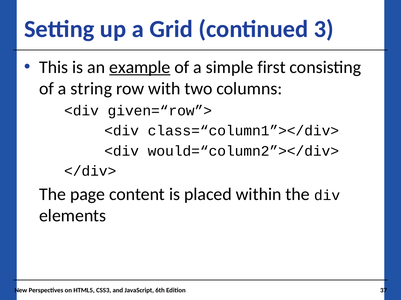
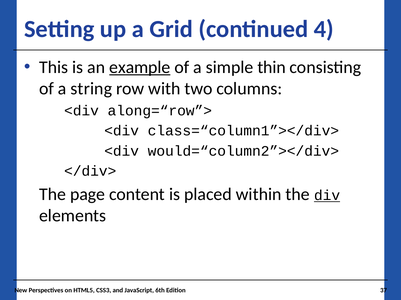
3: 3 -> 4 (324, 29)
first: first -> thin (272, 67)
given=“row”>: given=“row”> -> along=“row”> (160, 111)
div underline: none -> present (327, 196)
